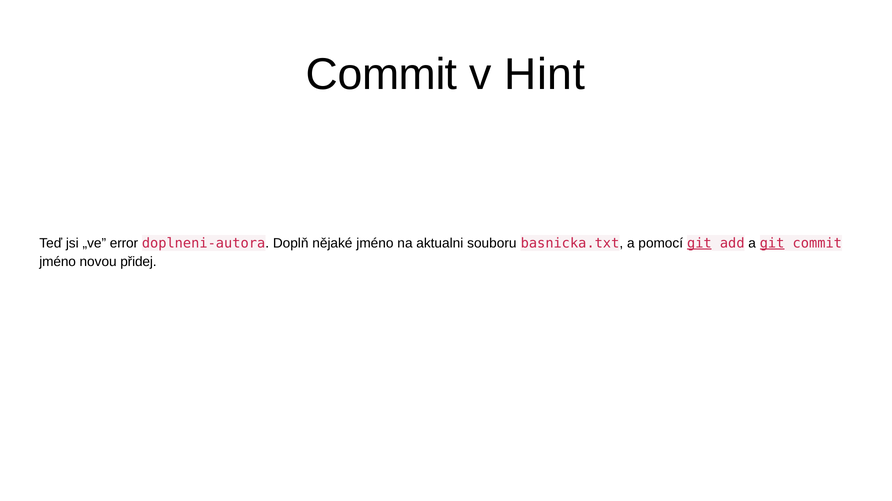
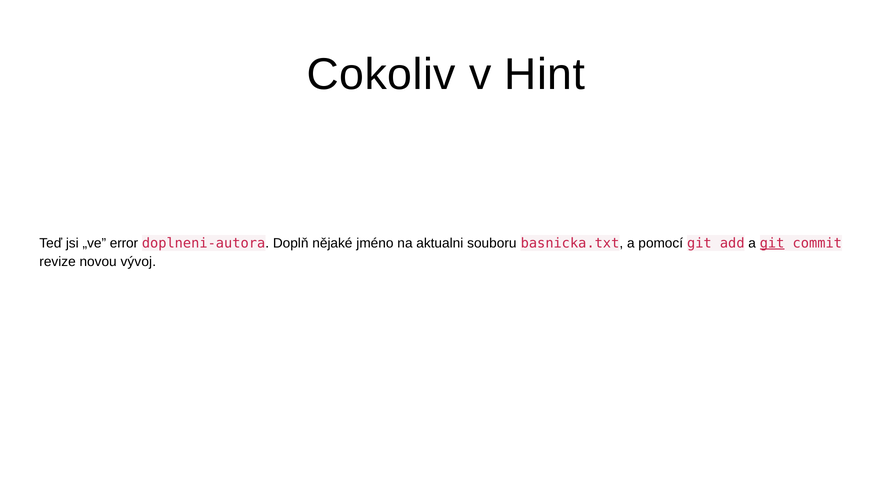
Commit: Commit -> Cokoliv (381, 74)
git underline: present -> none (699, 244)
jméno: jméno -> revize (58, 262)
přidej: přidej -> vývoj (138, 262)
